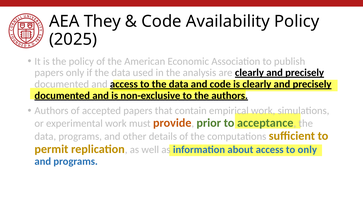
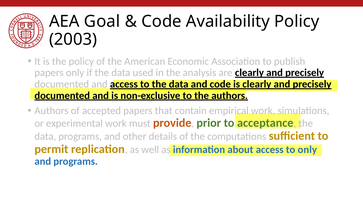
They: They -> Goal (102, 22)
2025: 2025 -> 2003 (73, 39)
